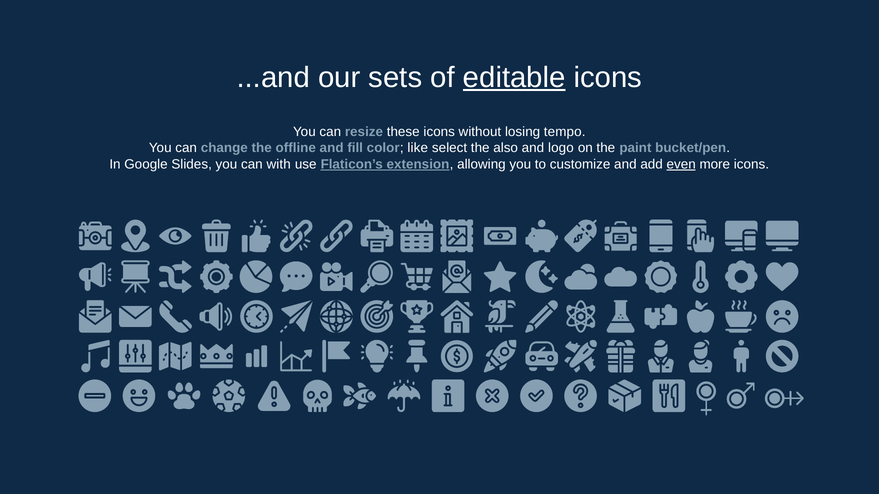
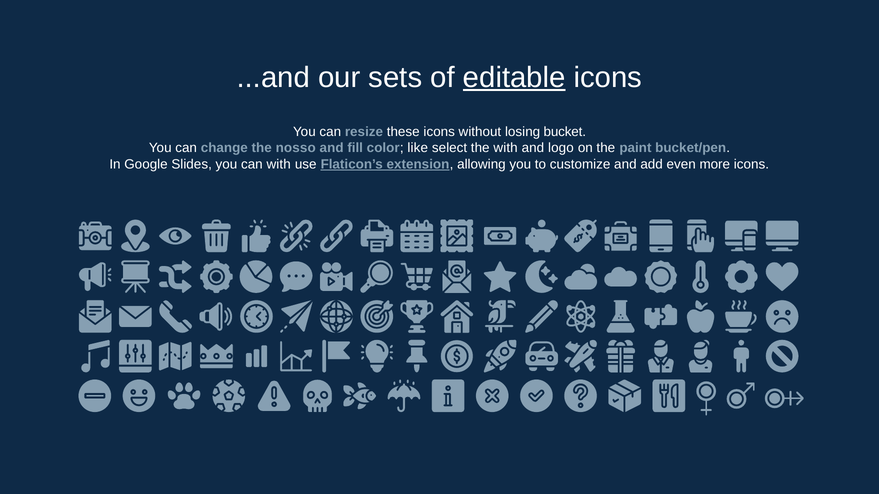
tempo: tempo -> bucket (565, 132)
offline: offline -> nosso (296, 148)
the also: also -> with (506, 148)
even underline: present -> none (681, 164)
